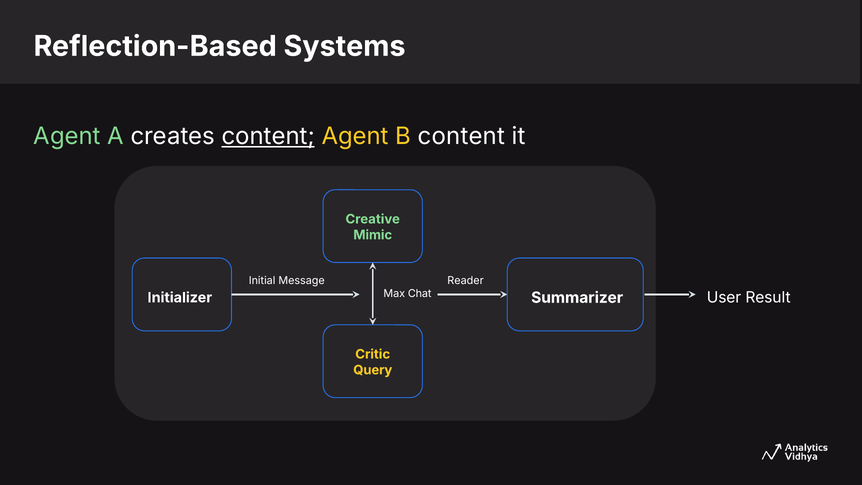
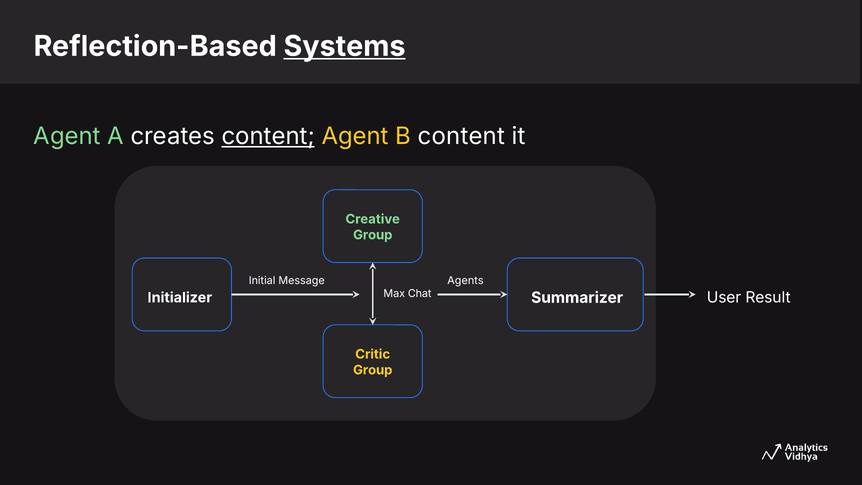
Systems underline: none -> present (345, 46)
Mimic: Mimic -> Group (373, 235)
Reader: Reader -> Agents (466, 281)
Query: Query -> Group (373, 370)
